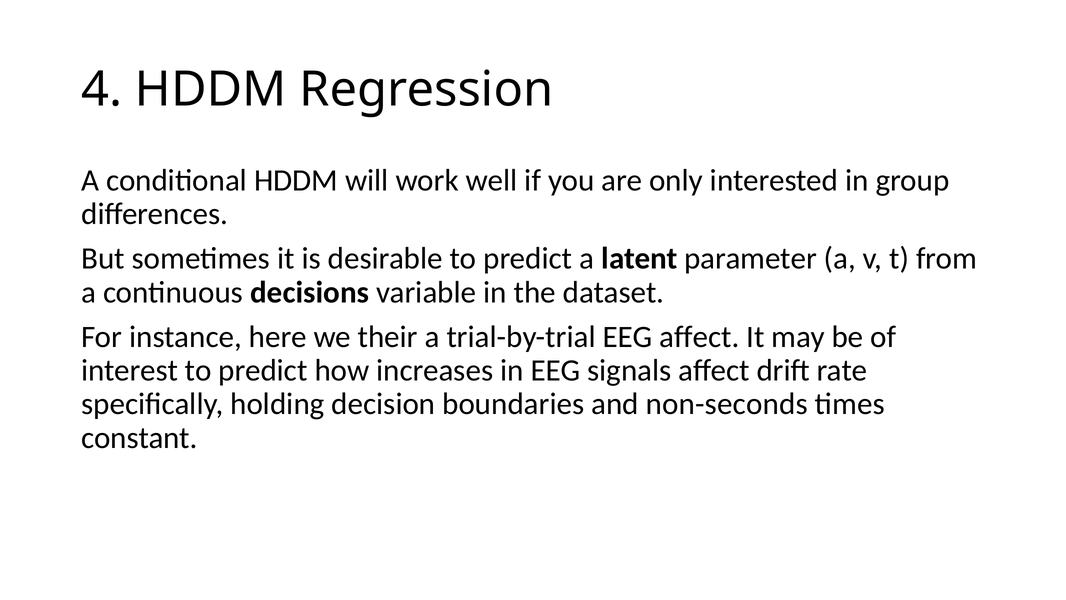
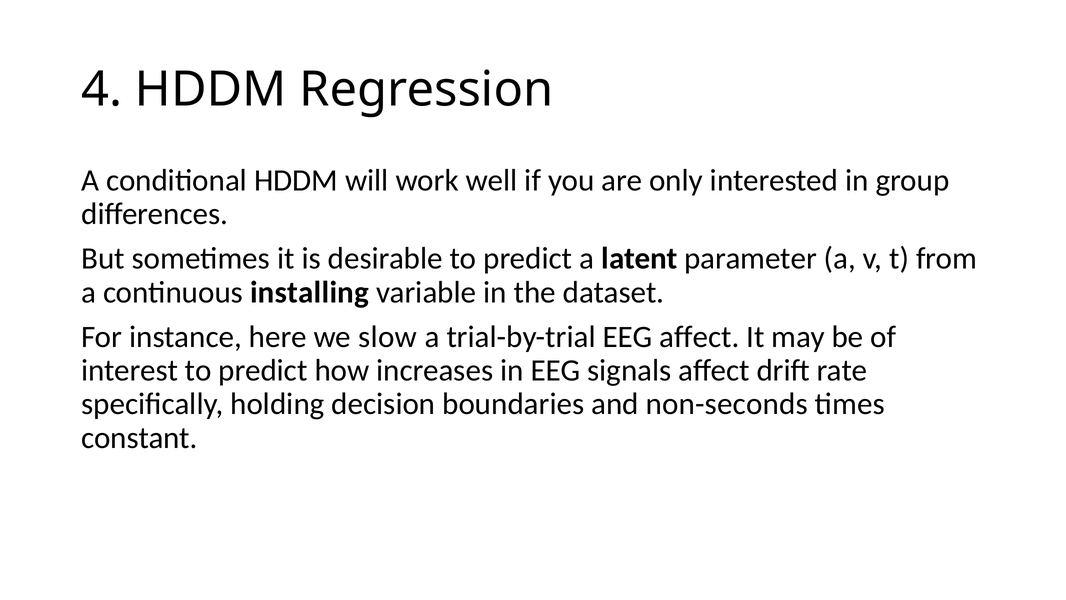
decisions: decisions -> installing (310, 292)
their: their -> slow (388, 337)
